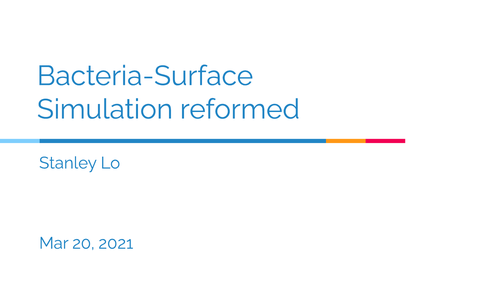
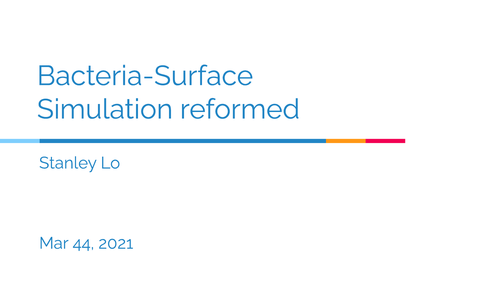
20: 20 -> 44 (83, 244)
